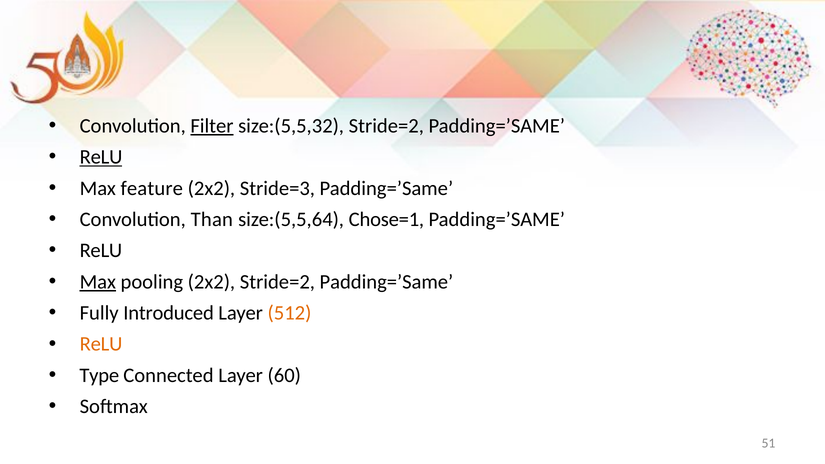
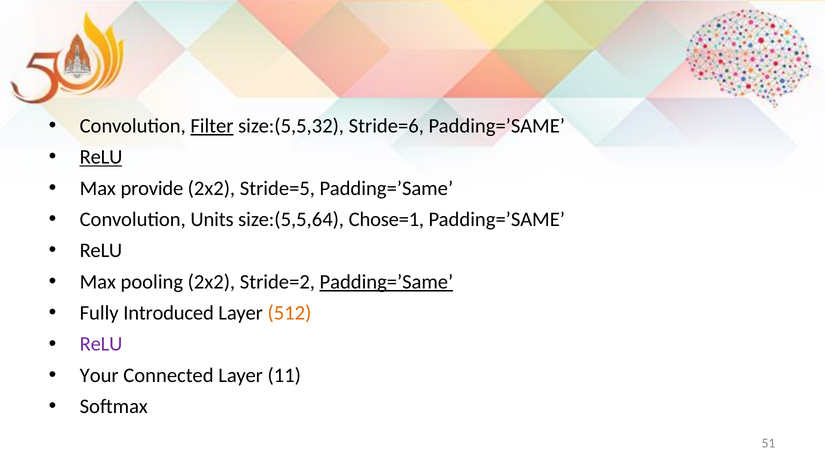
size:(5,5,32 Stride=2: Stride=2 -> Stride=6 (386, 126)
feature: feature -> provide (152, 188)
Stride=3: Stride=3 -> Stride=5 (277, 188)
Than: Than -> Units (212, 220)
Max underline: present -> none (98, 282)
Padding=’Same underline: none -> present (386, 282)
ReLU colour: orange -> purple (101, 344)
Type: Type -> Your (99, 375)
60: 60 -> 11 (284, 375)
